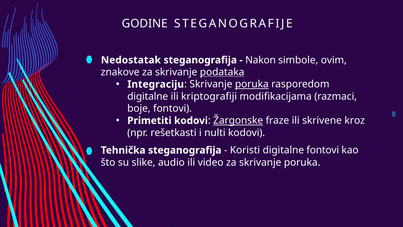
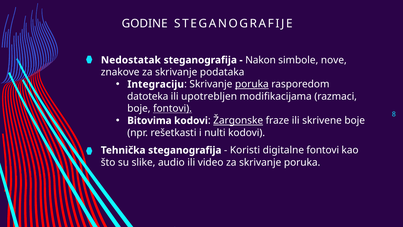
ovim: ovim -> nove (334, 60)
podataka underline: present -> none (222, 72)
digitalne: digitalne -> datoteka (148, 96)
kriptografiji: kriptografiji -> upotrebljen (209, 96)
fontovi underline: none -> present (173, 108)
Primetiti: Primetiti -> Bitovima (149, 120)
skrivene kroz: kroz -> boje (355, 120)
